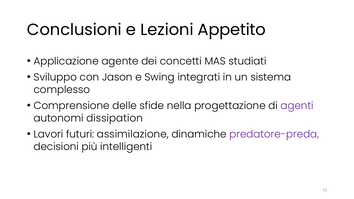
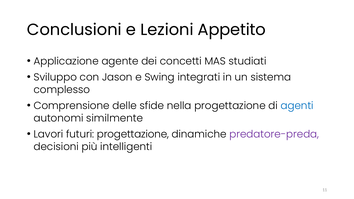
agenti colour: purple -> blue (297, 106)
dissipation: dissipation -> similmente (115, 118)
futuri assimilazione: assimilazione -> progettazione (133, 134)
